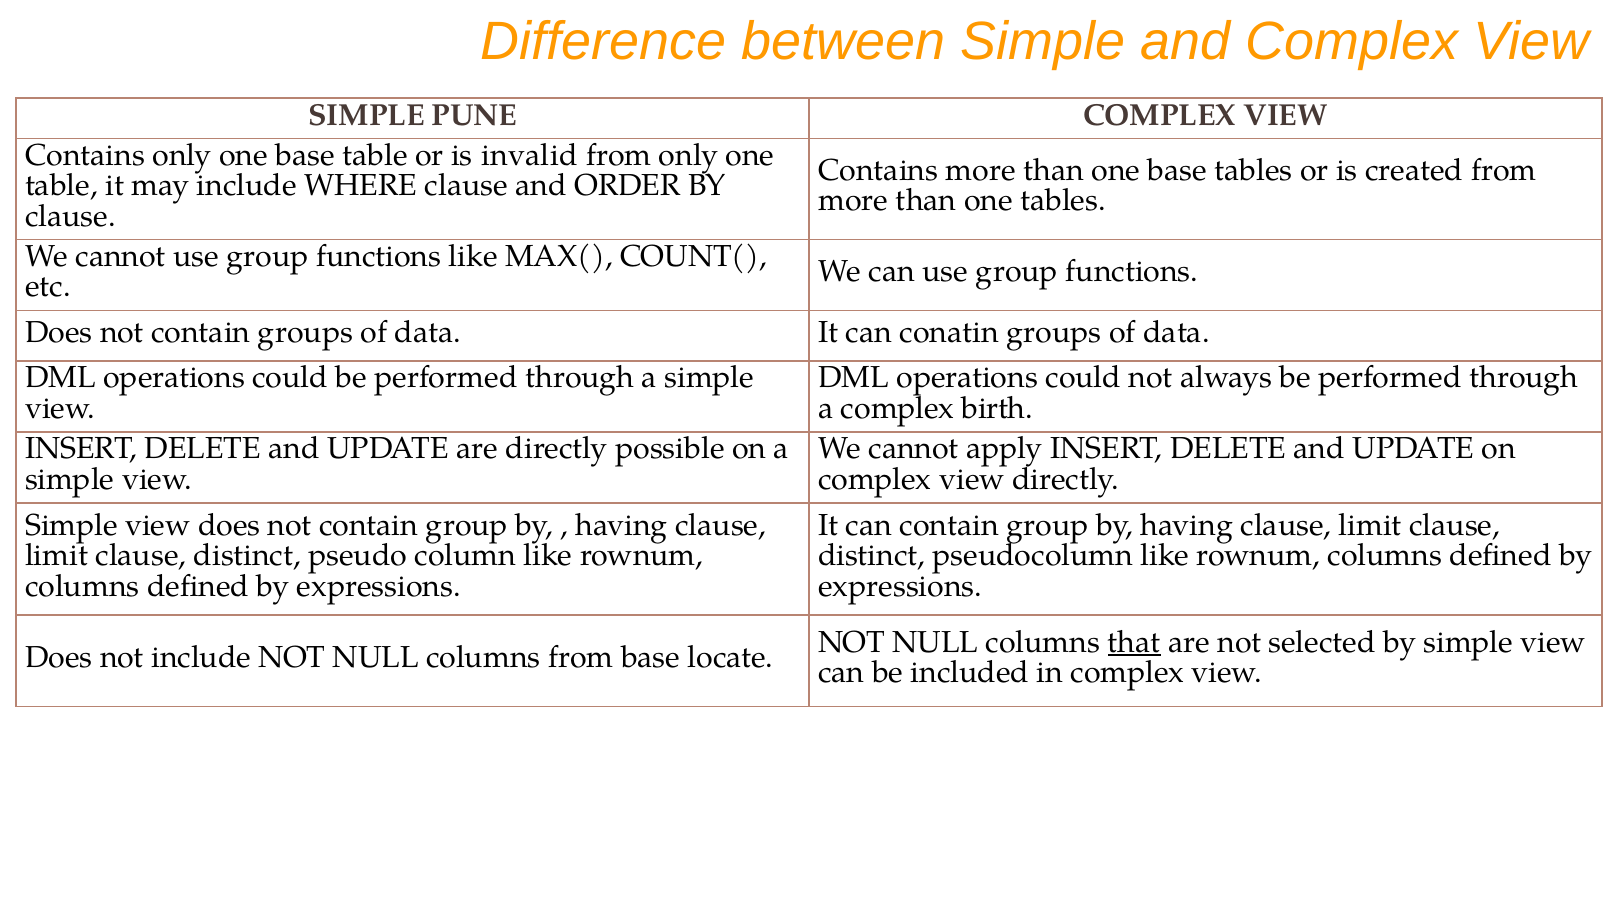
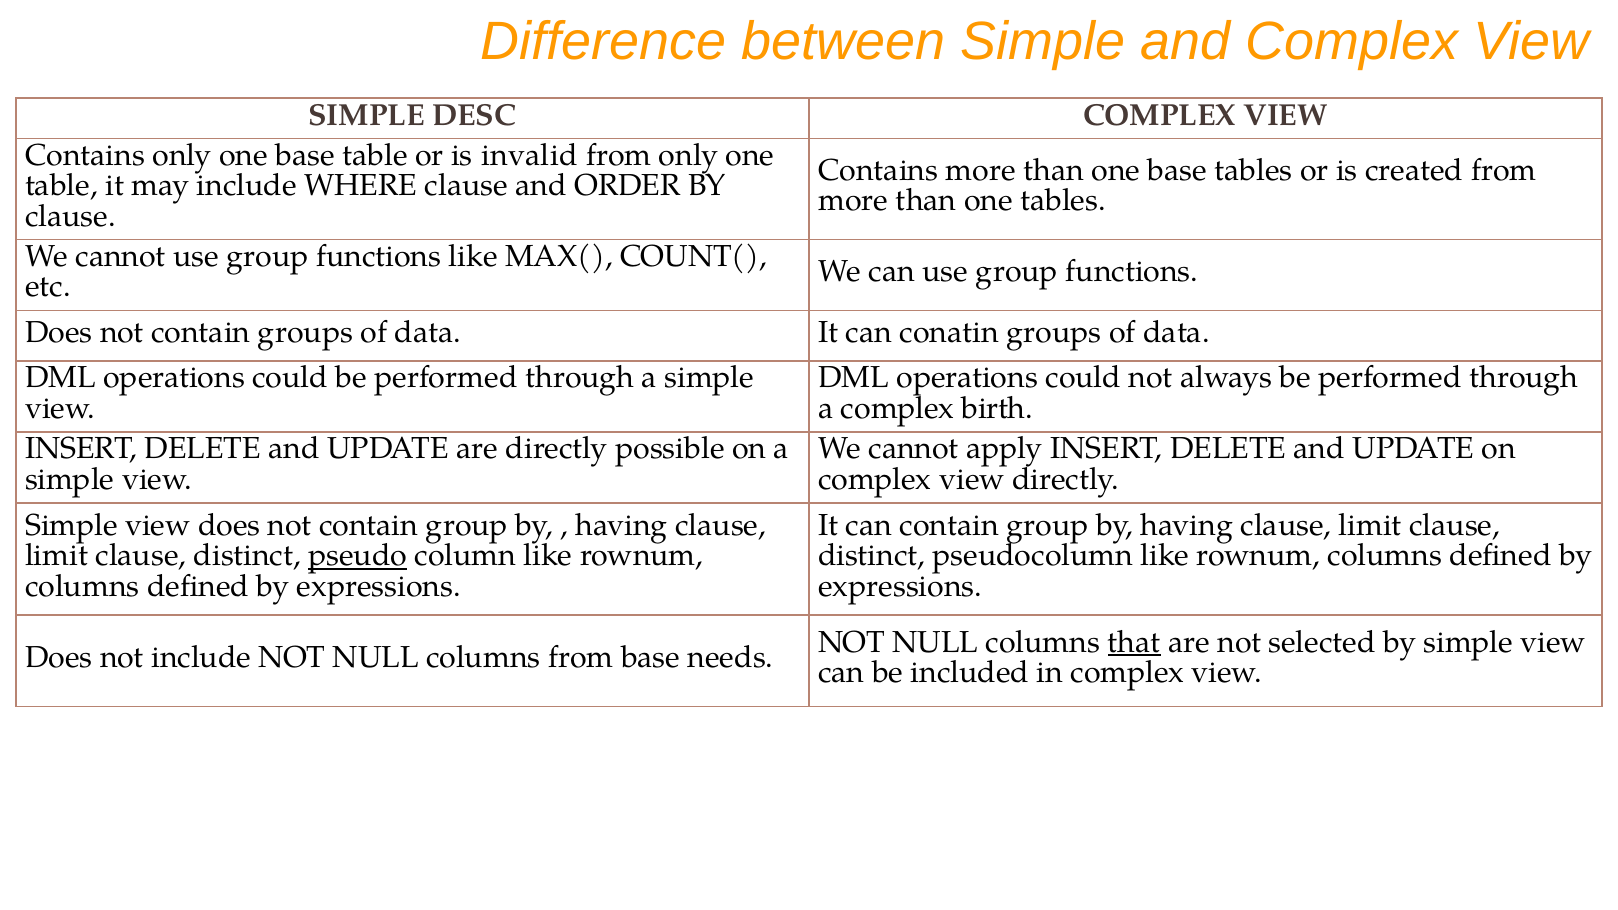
PUNE: PUNE -> DESC (474, 115)
pseudo underline: none -> present (358, 556)
locate: locate -> needs (731, 657)
